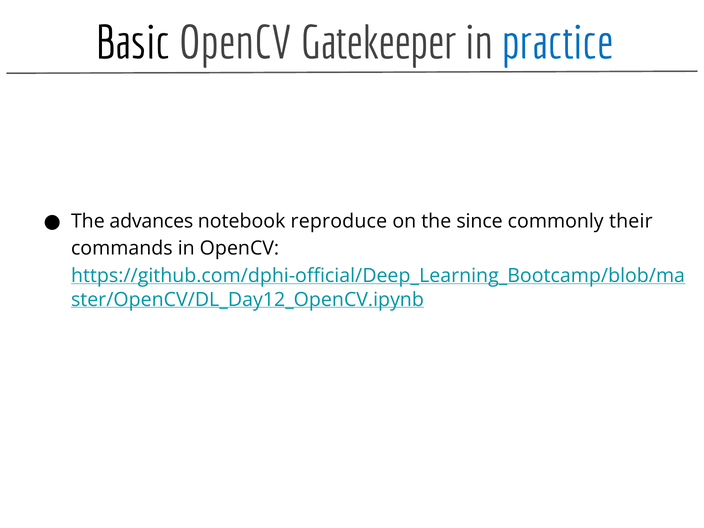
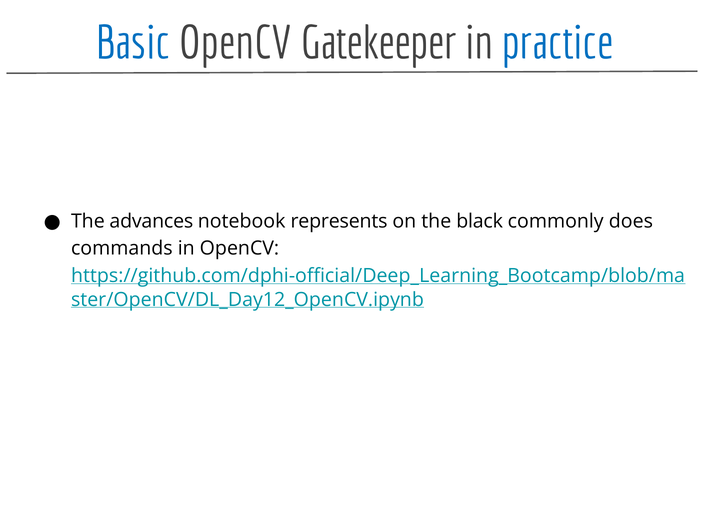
Basic colour: black -> blue (133, 43)
reproduce: reproduce -> represents (339, 222)
since: since -> black (480, 222)
their: their -> does (631, 222)
